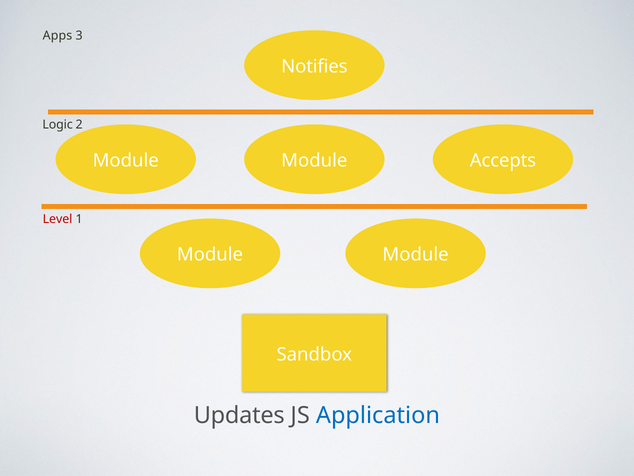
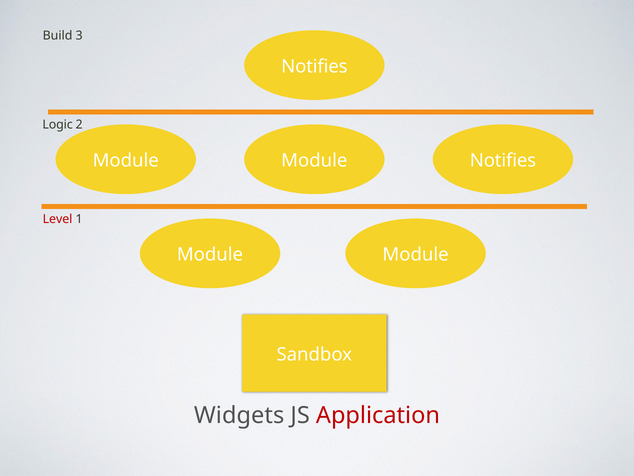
Apps: Apps -> Build (58, 36)
Accepts: Accepts -> Notifies (503, 160)
Updates: Updates -> Widgets (239, 415)
Application colour: blue -> red (378, 415)
